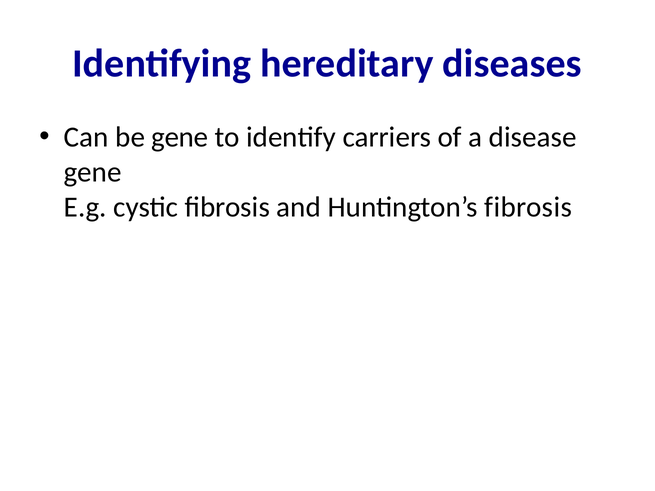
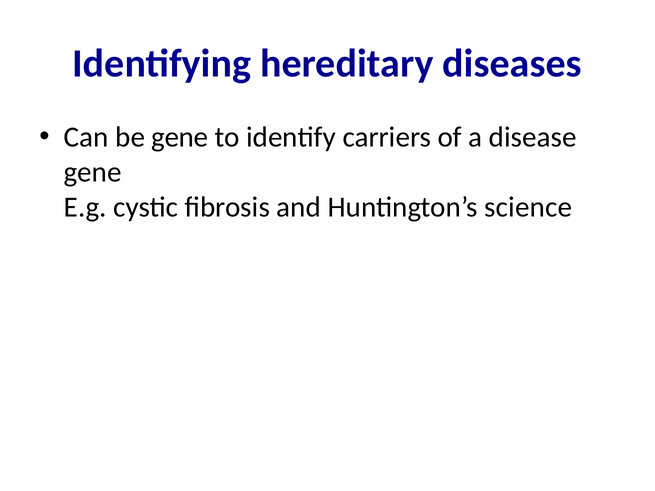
Huntington’s fibrosis: fibrosis -> science (528, 207)
